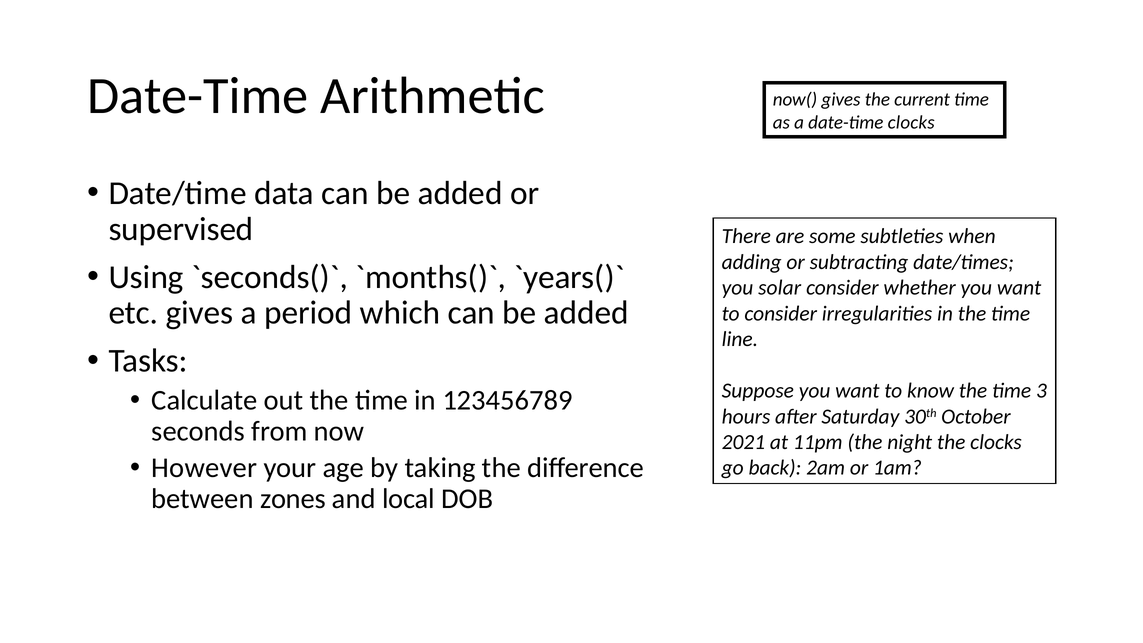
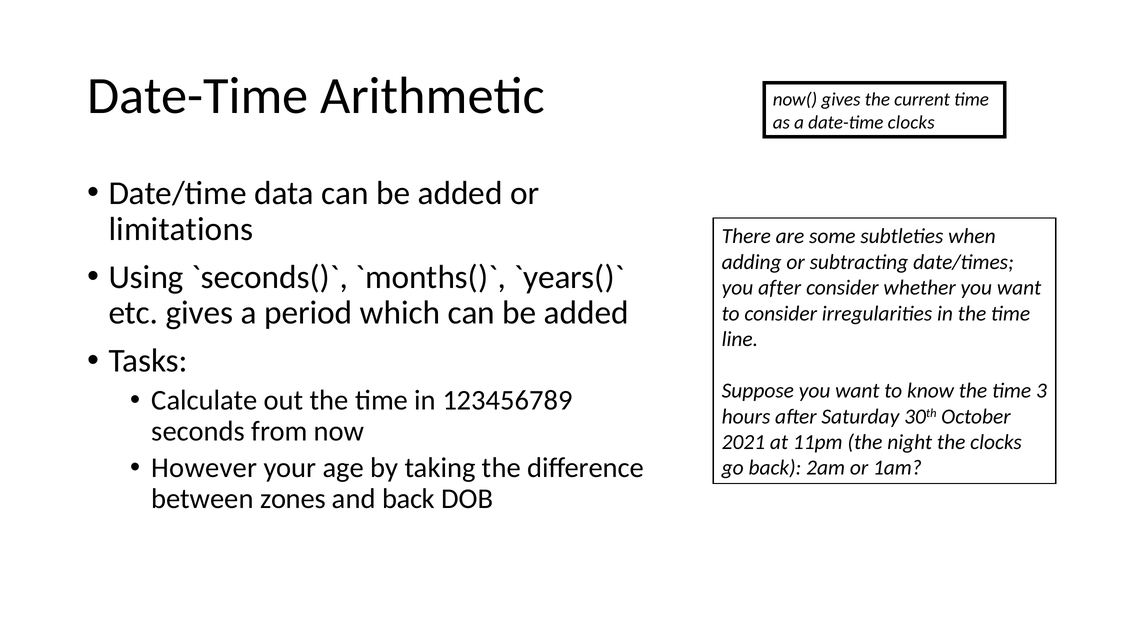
supervised: supervised -> limitations (181, 229)
you solar: solar -> after (780, 288)
and local: local -> back (409, 499)
